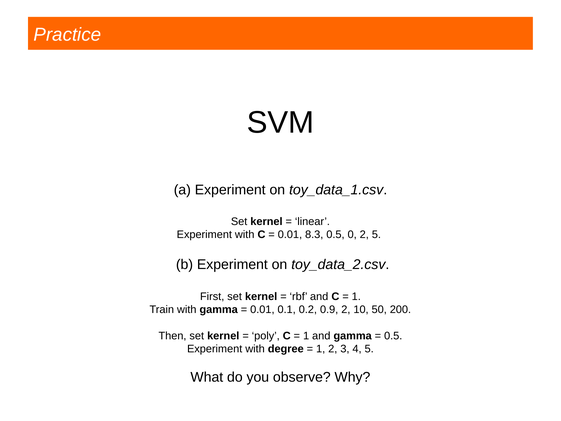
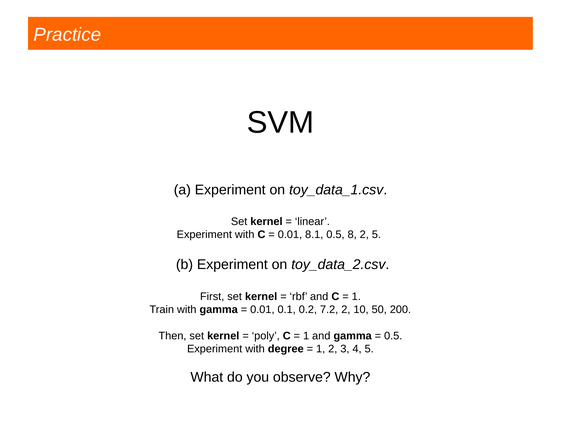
8.3: 8.3 -> 8.1 (314, 234)
0: 0 -> 8 (352, 234)
0.9: 0.9 -> 7.2 (329, 309)
